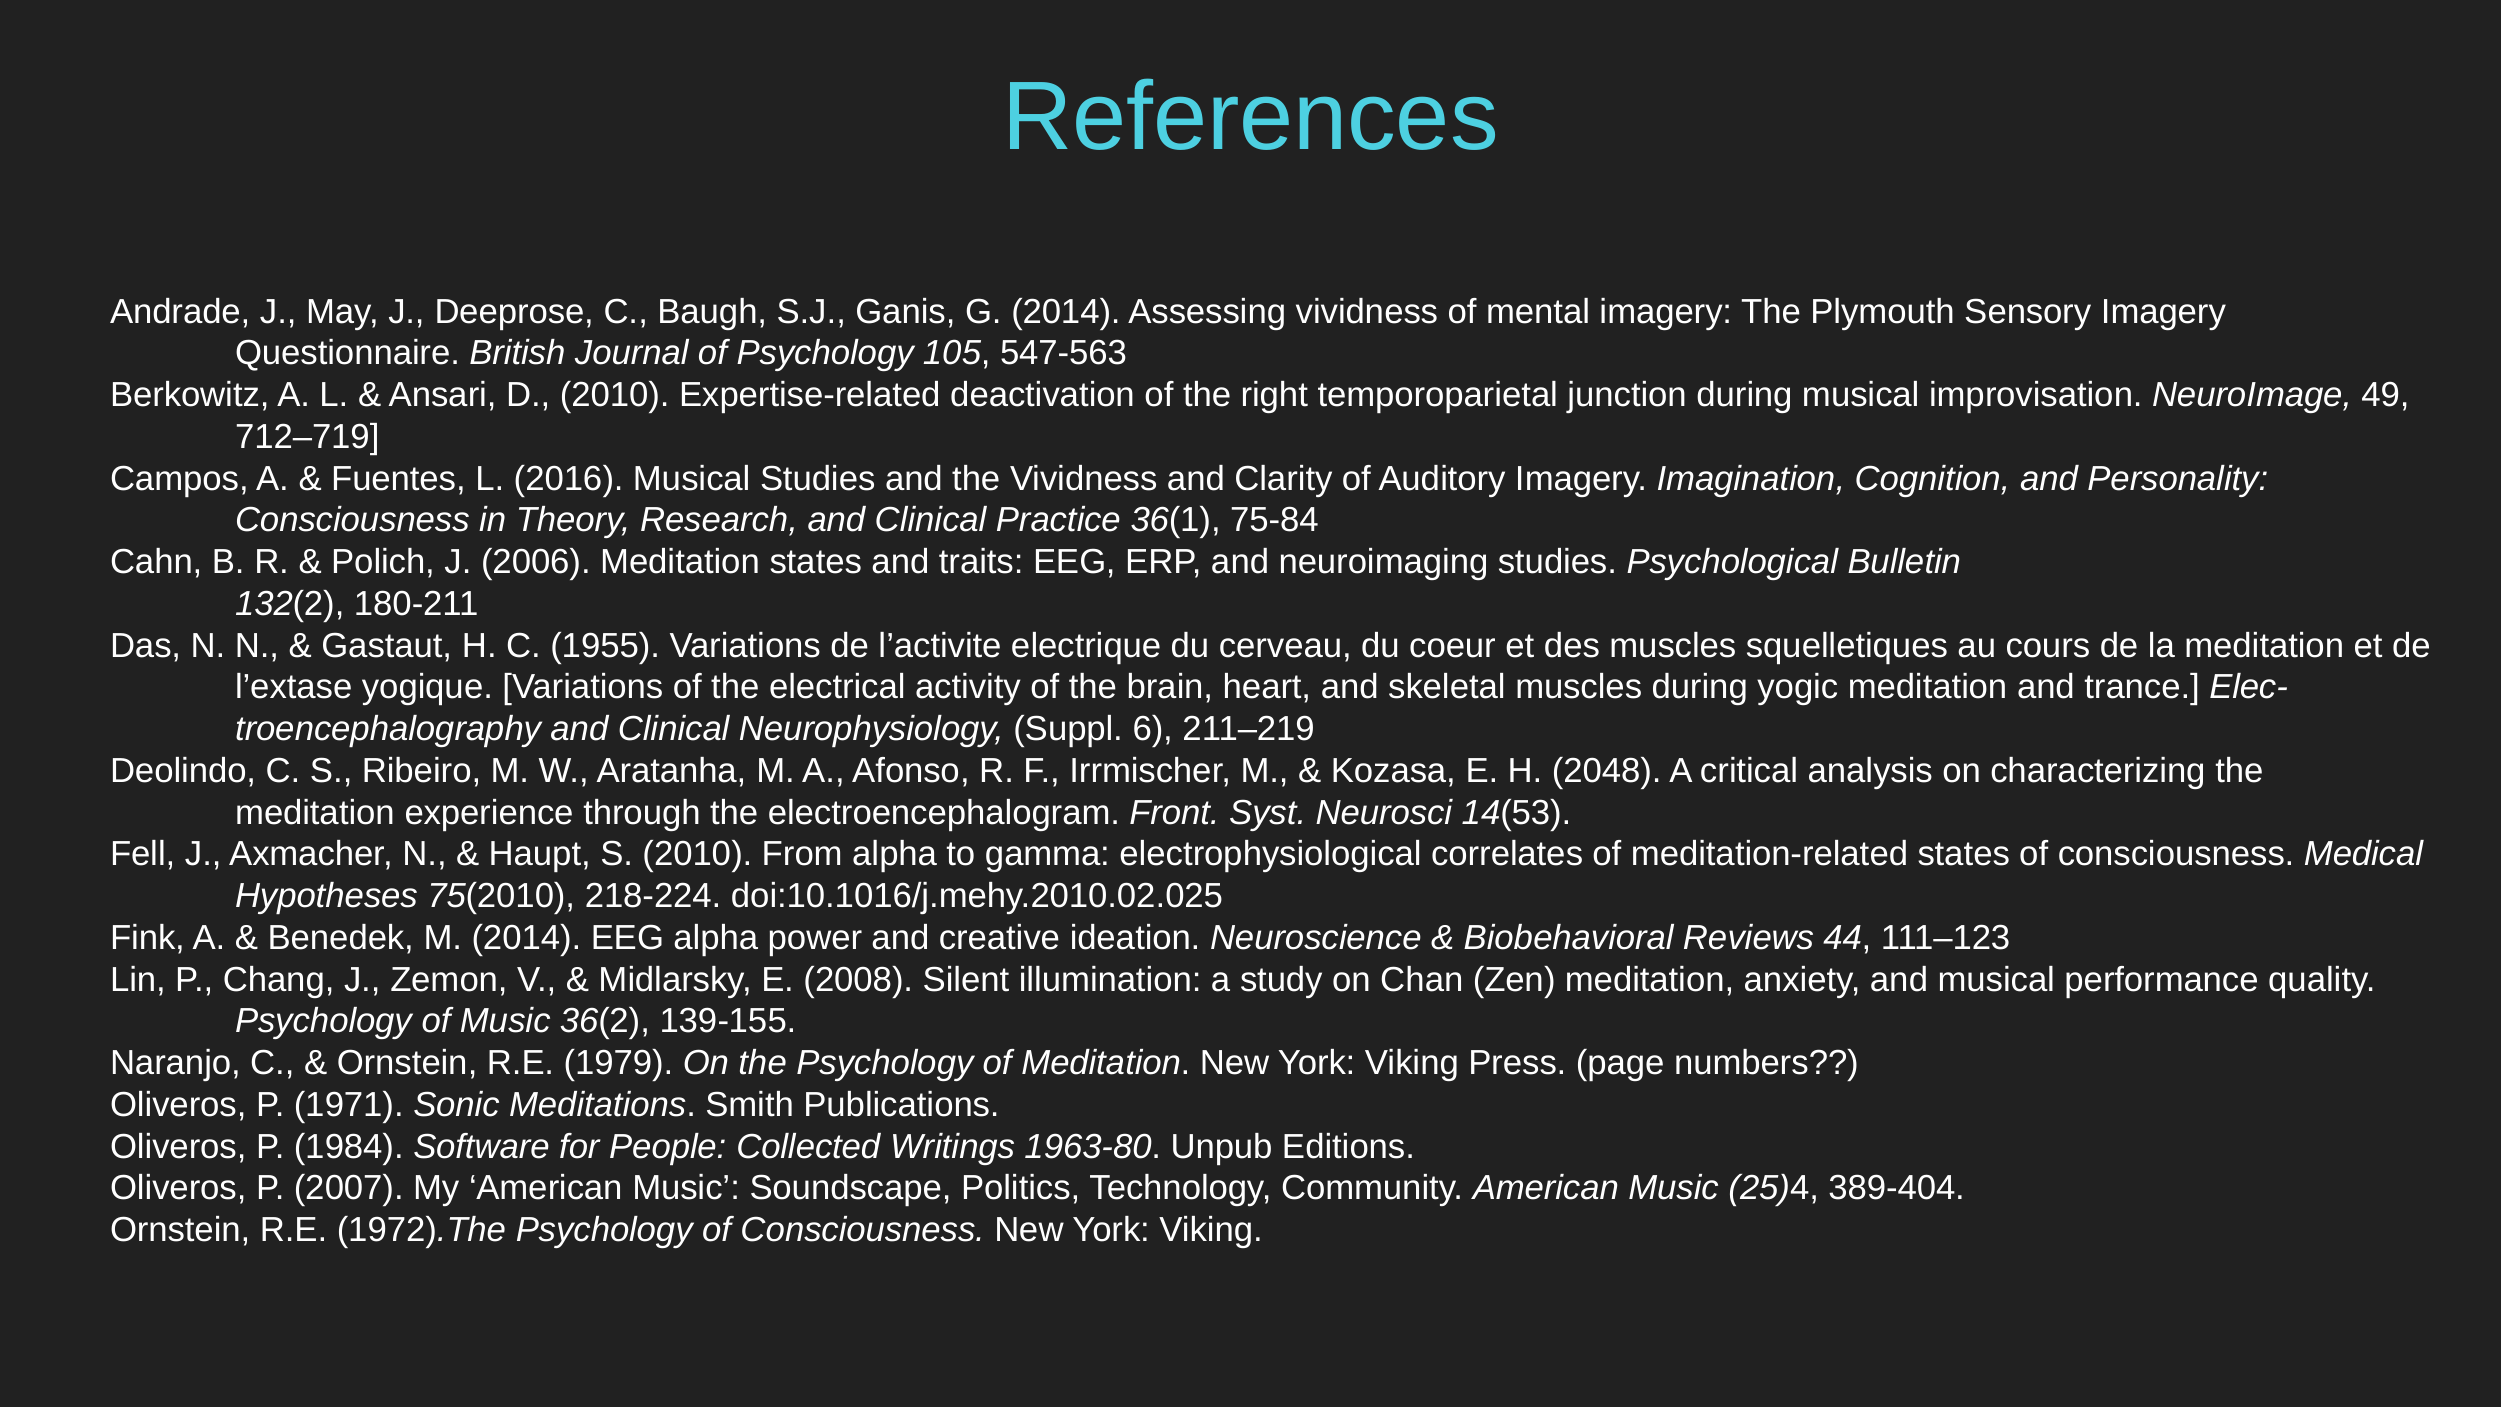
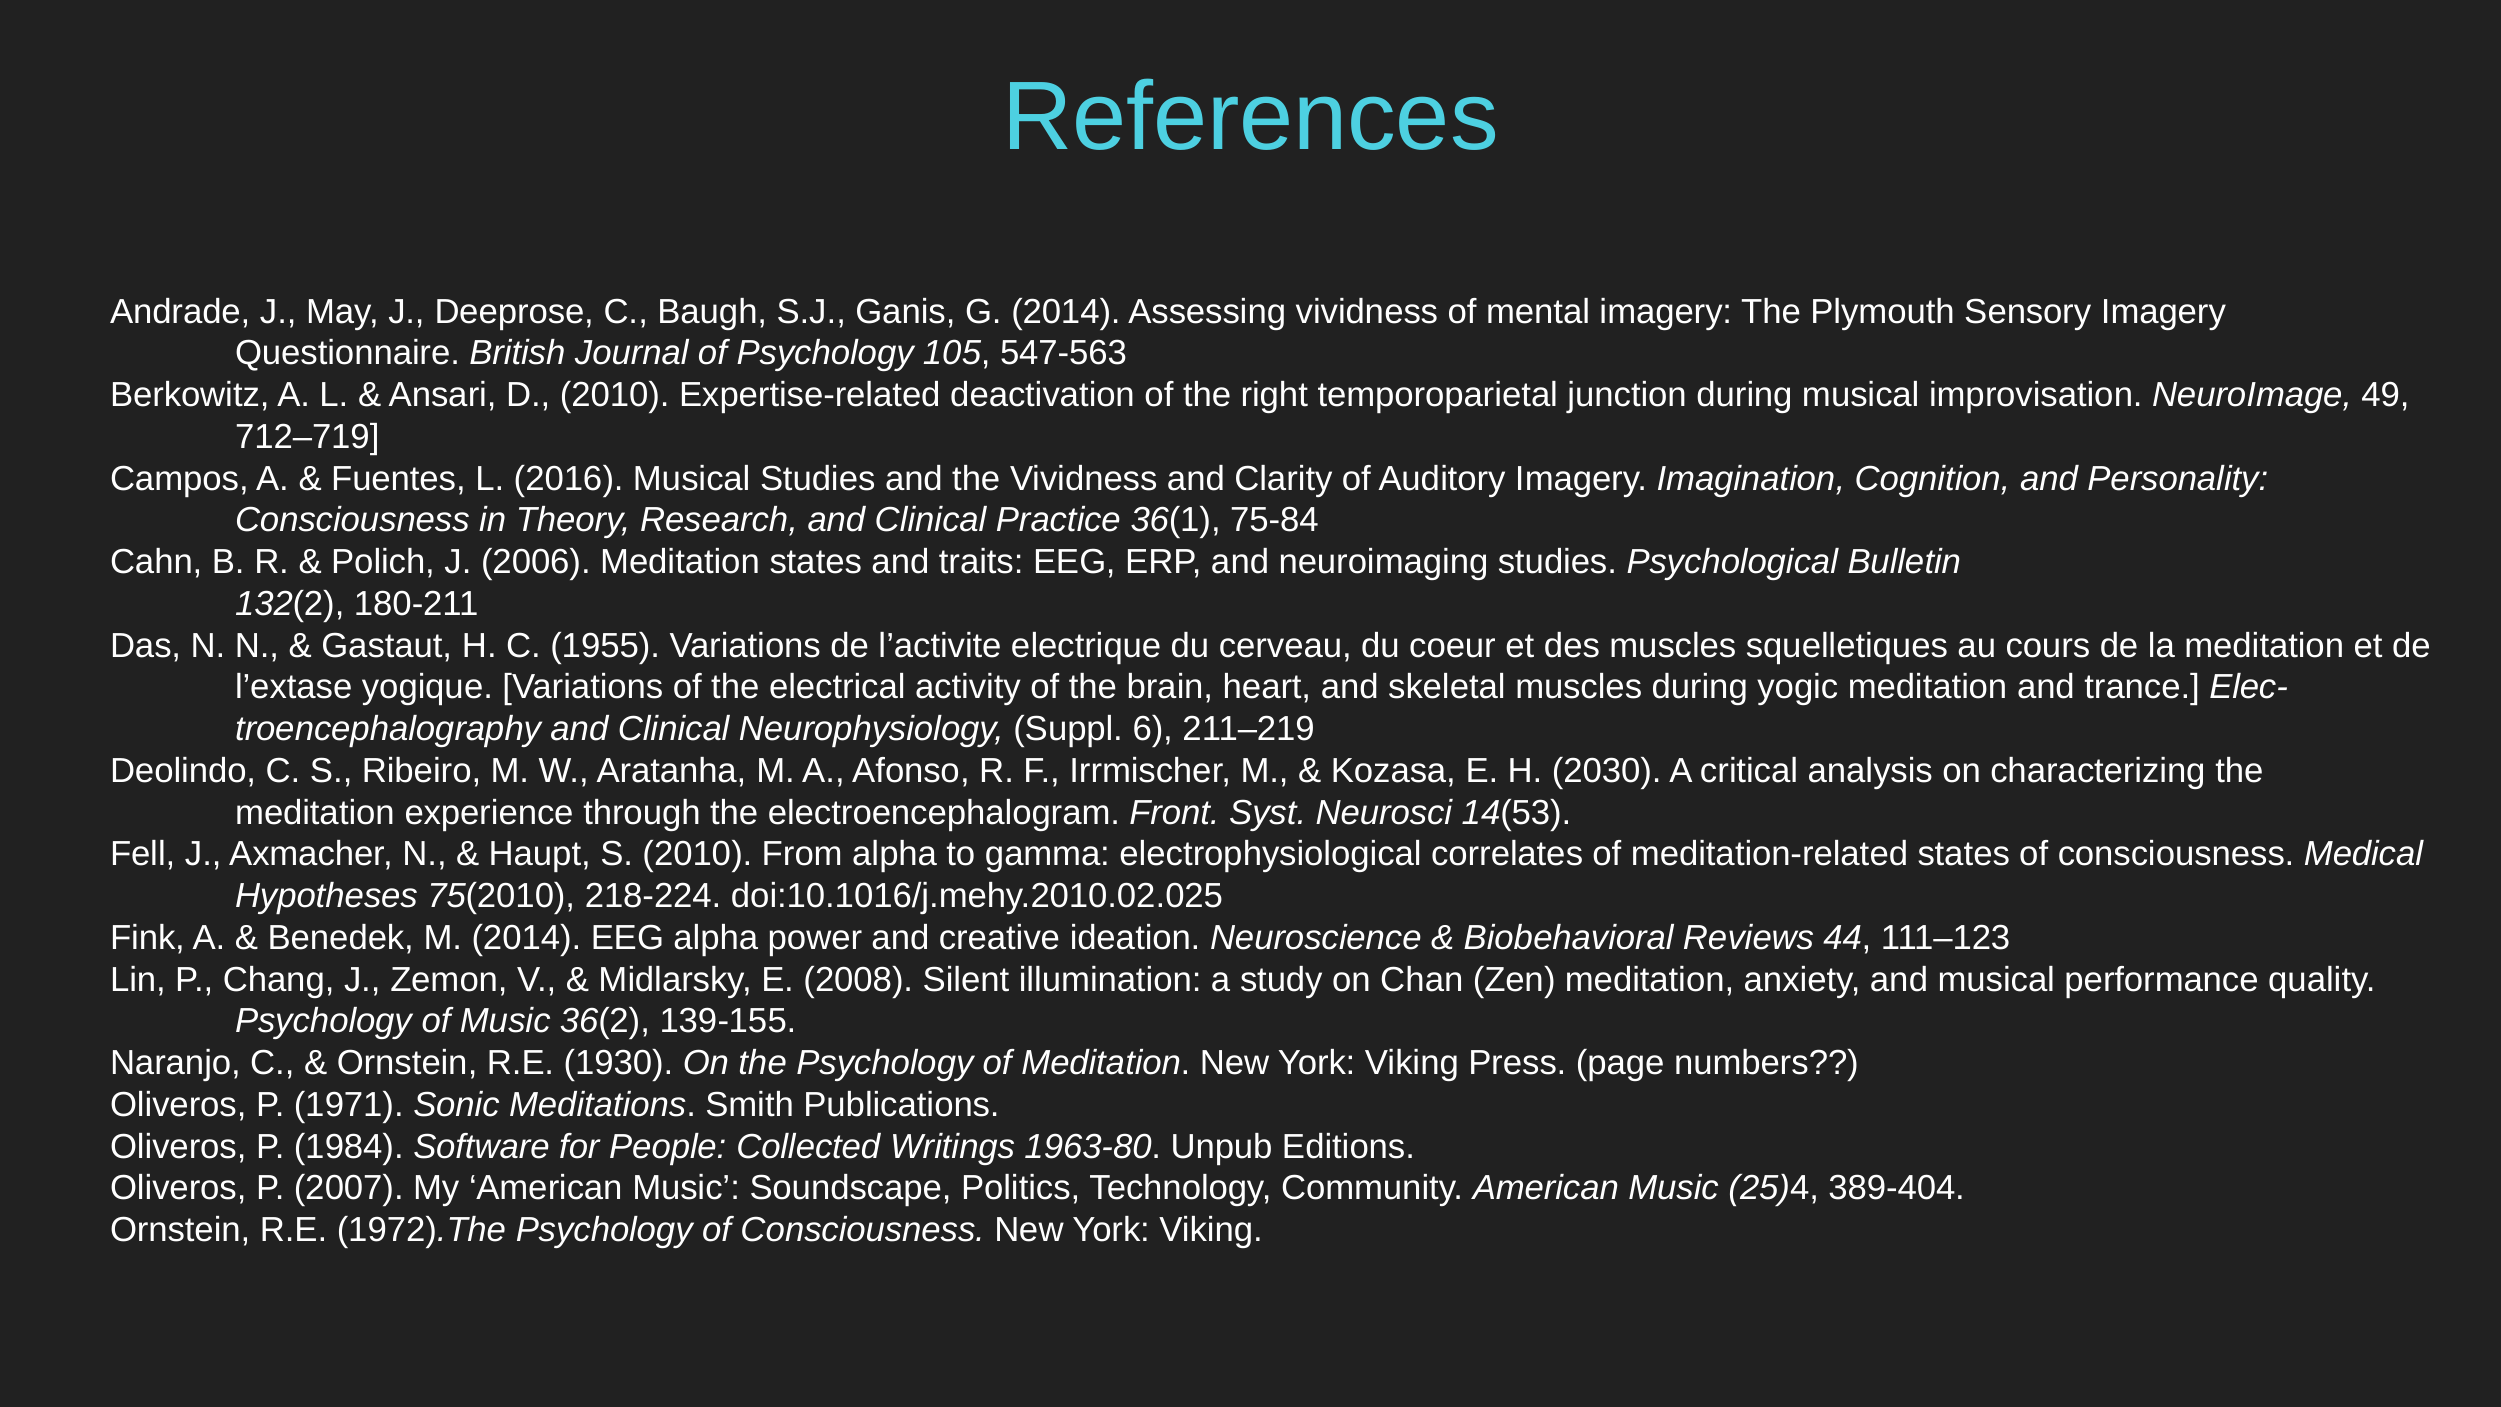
2048: 2048 -> 2030 (1607, 771)
1979: 1979 -> 1930 (619, 1063)
